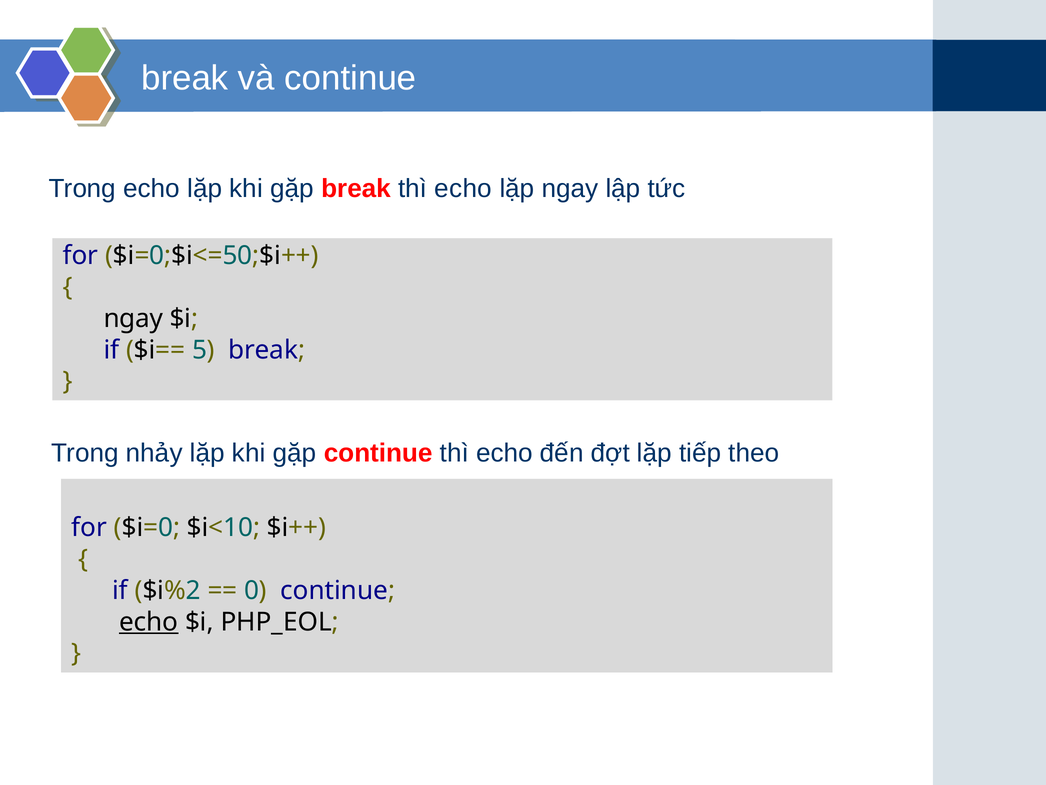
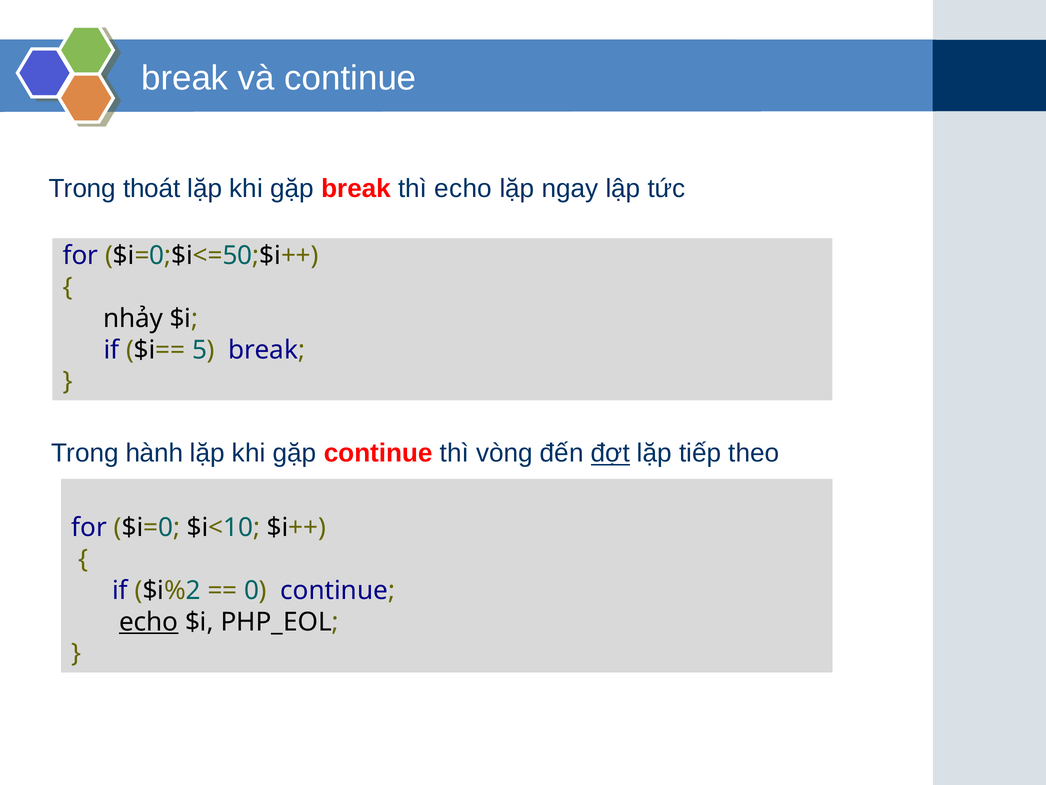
Trong echo: echo -> thoát (152, 188)
ngay: ngay -> nhảy (133, 318)
nhảy: nhảy -> hành (154, 453)
continue thì echo: echo -> vòng (504, 453)
đợt underline: none -> present (610, 453)
